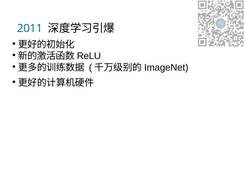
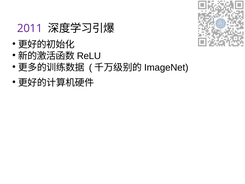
2011 colour: blue -> purple (30, 28)
